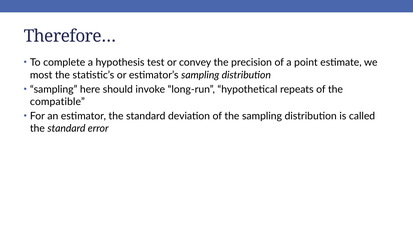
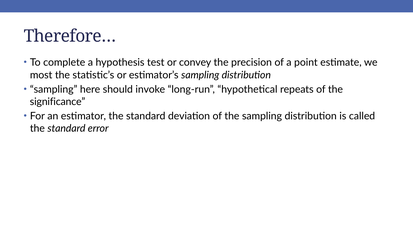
compatible: compatible -> significance (58, 102)
